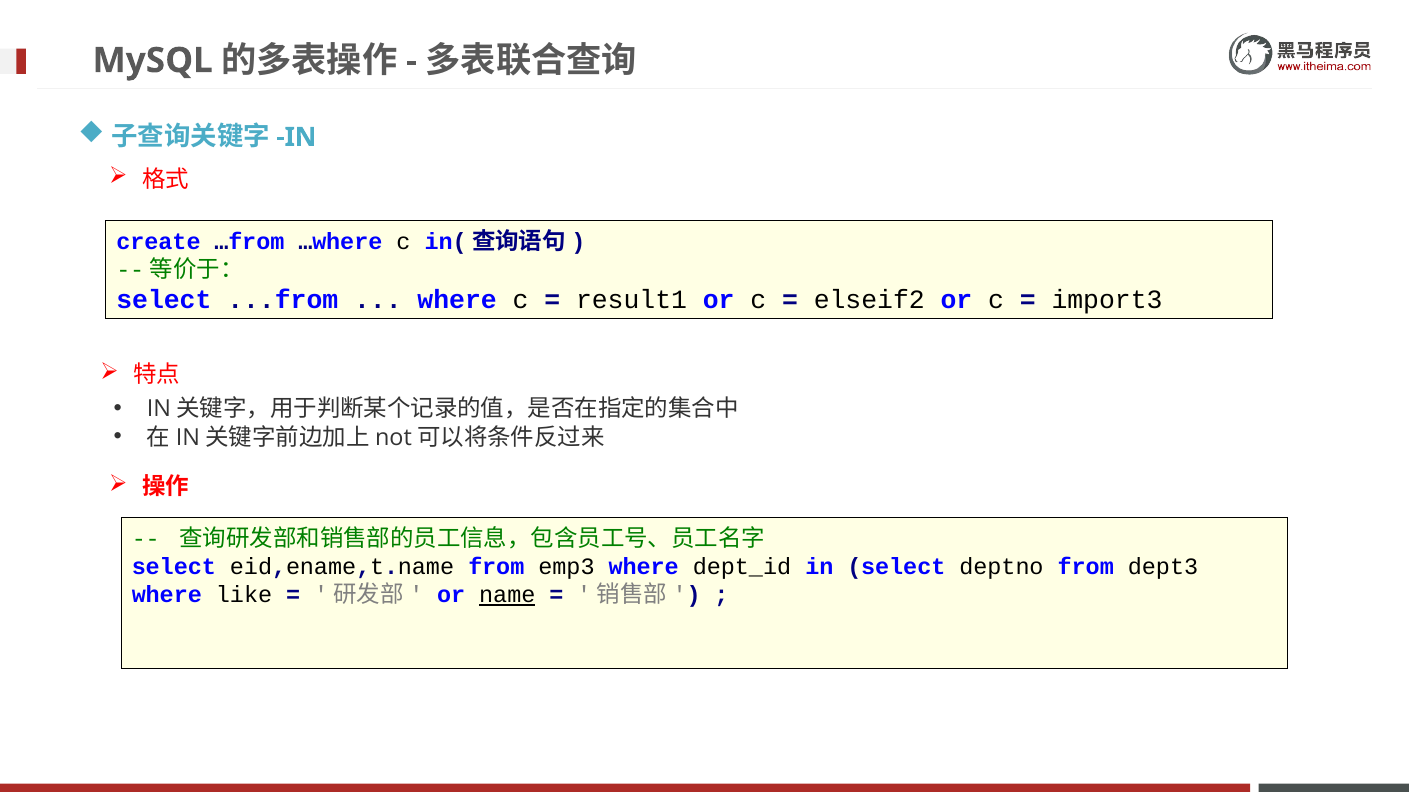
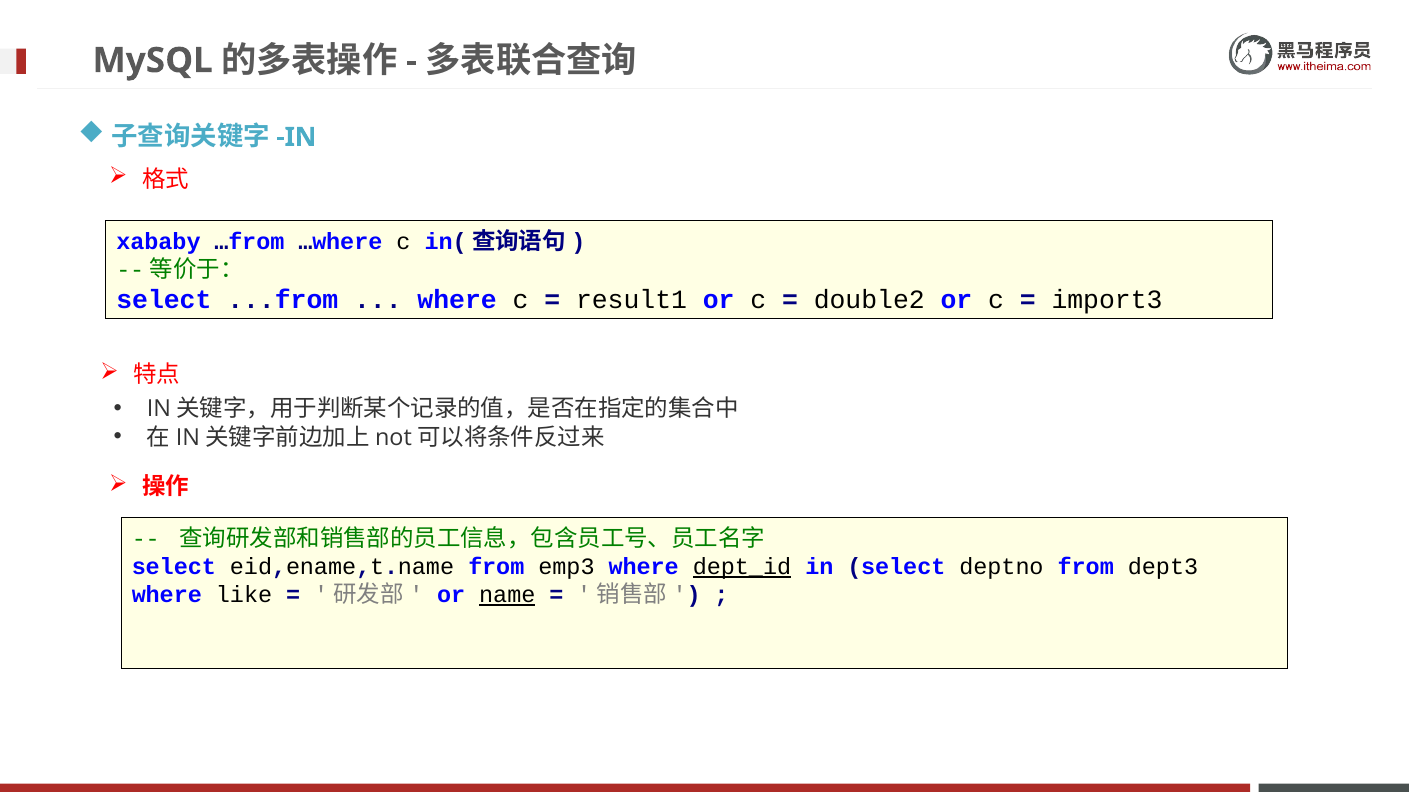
create: create -> xababy (158, 242)
elseif2: elseif2 -> double2 (869, 300)
dept_id underline: none -> present (742, 567)
